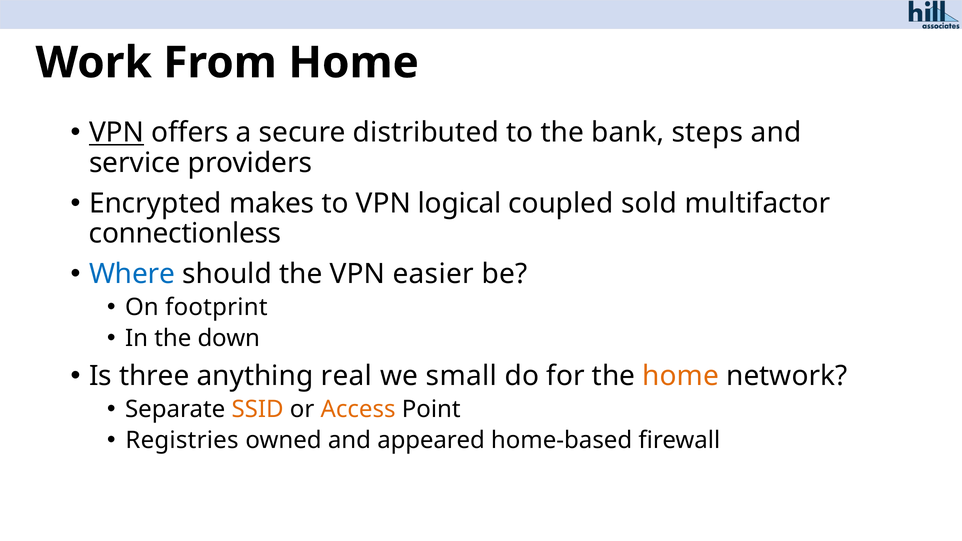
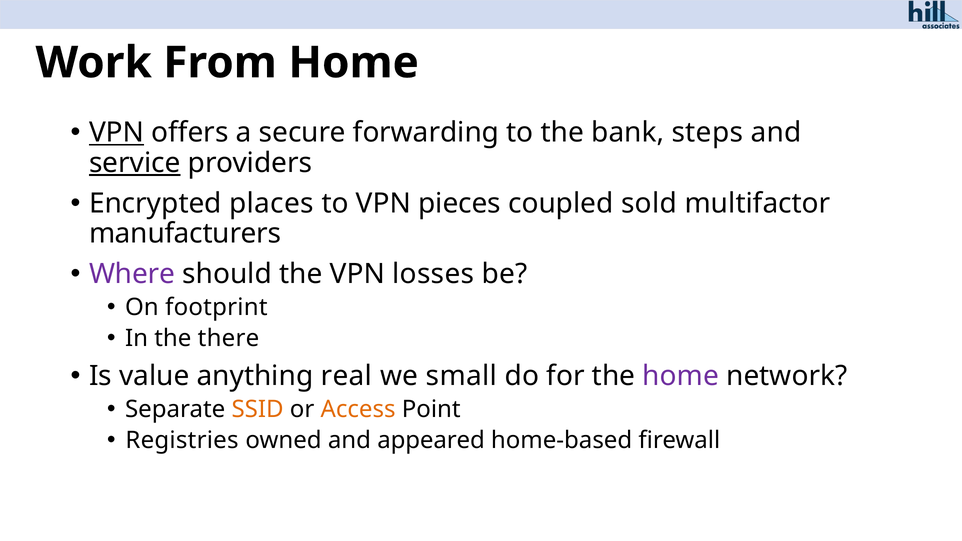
distributed: distributed -> forwarding (426, 133)
service underline: none -> present (135, 163)
makes: makes -> places (271, 203)
logical: logical -> pieces (460, 203)
connectionless: connectionless -> manufacturers (185, 234)
Where colour: blue -> purple (132, 274)
easier: easier -> losses (433, 274)
down: down -> there (228, 338)
three: three -> value (154, 376)
home colour: orange -> purple (681, 376)
